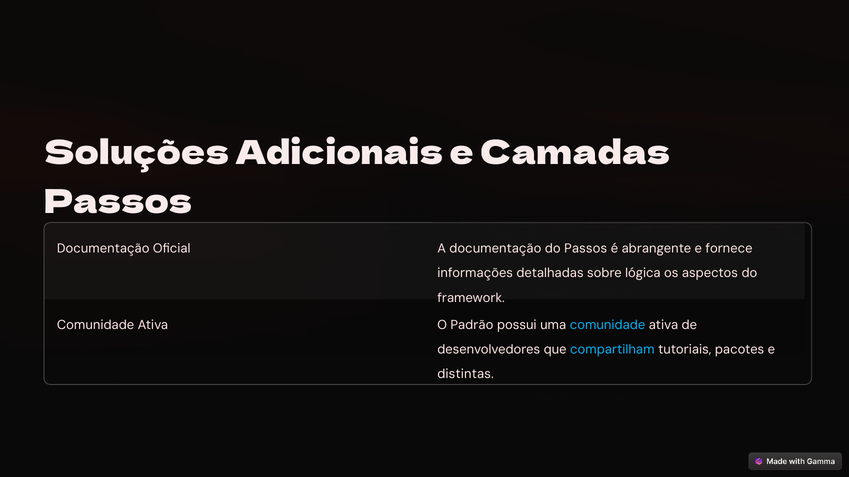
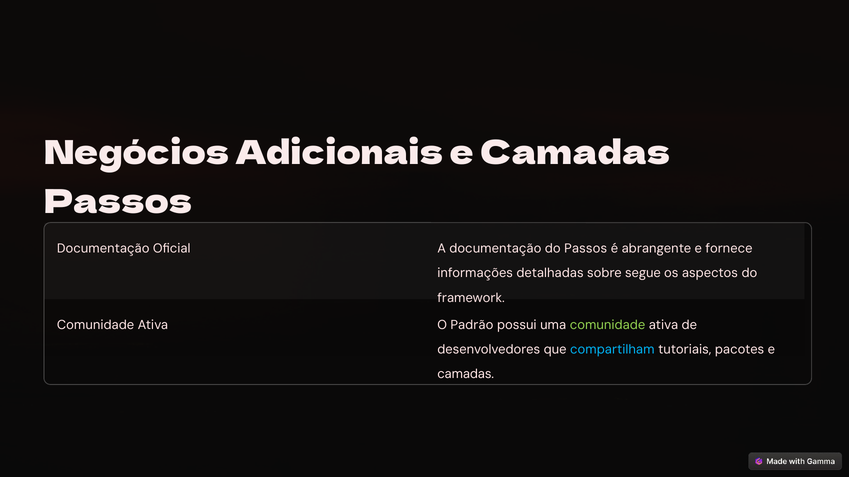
Soluções: Soluções -> Negócios (137, 153)
lógica: lógica -> segue (643, 274)
comunidade colour: light blue -> light green (608, 325)
distintas: distintas -> camadas (466, 374)
